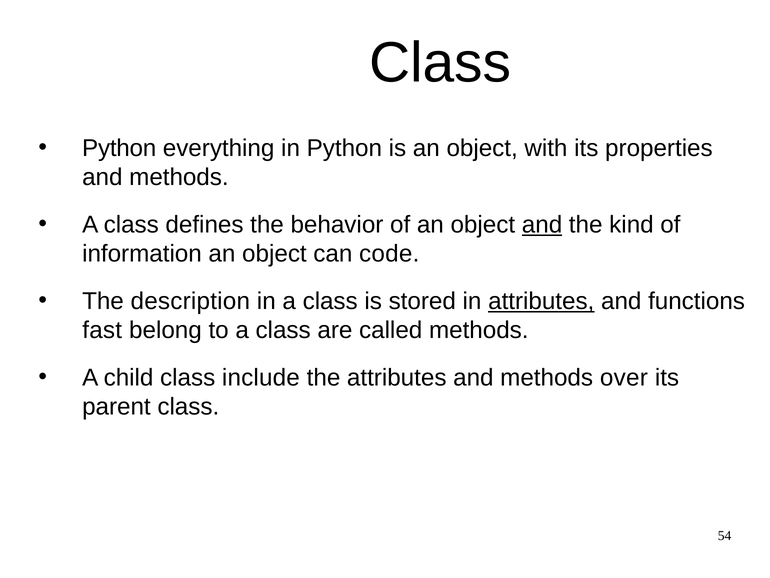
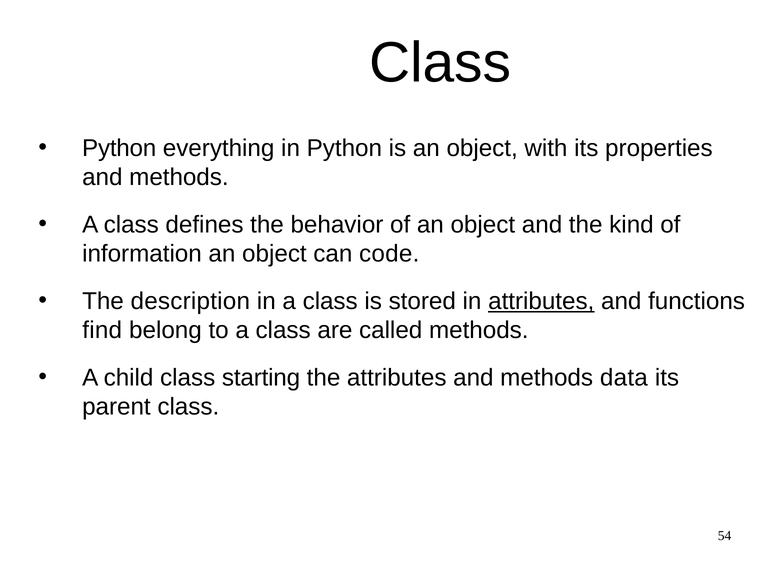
and underline: present -> none (542, 224)
fast: fast -> find (102, 330)
include: include -> starting (261, 377)
over: over -> data (624, 377)
